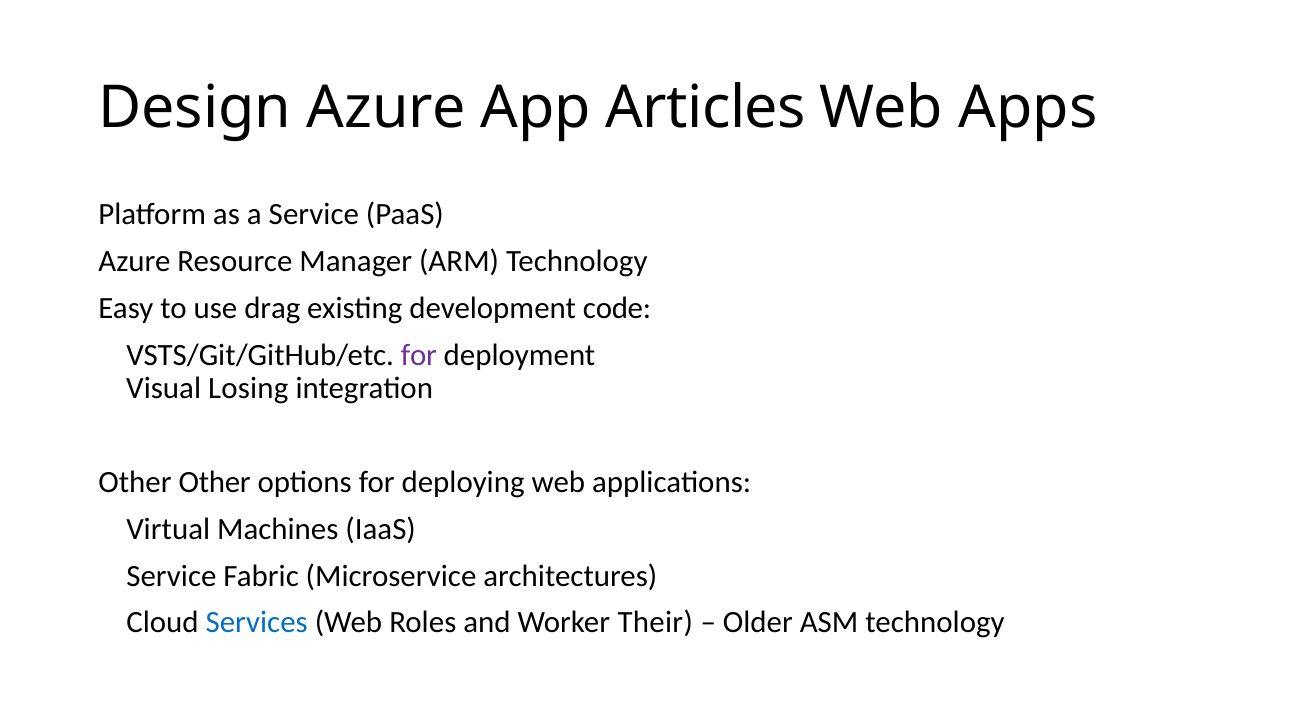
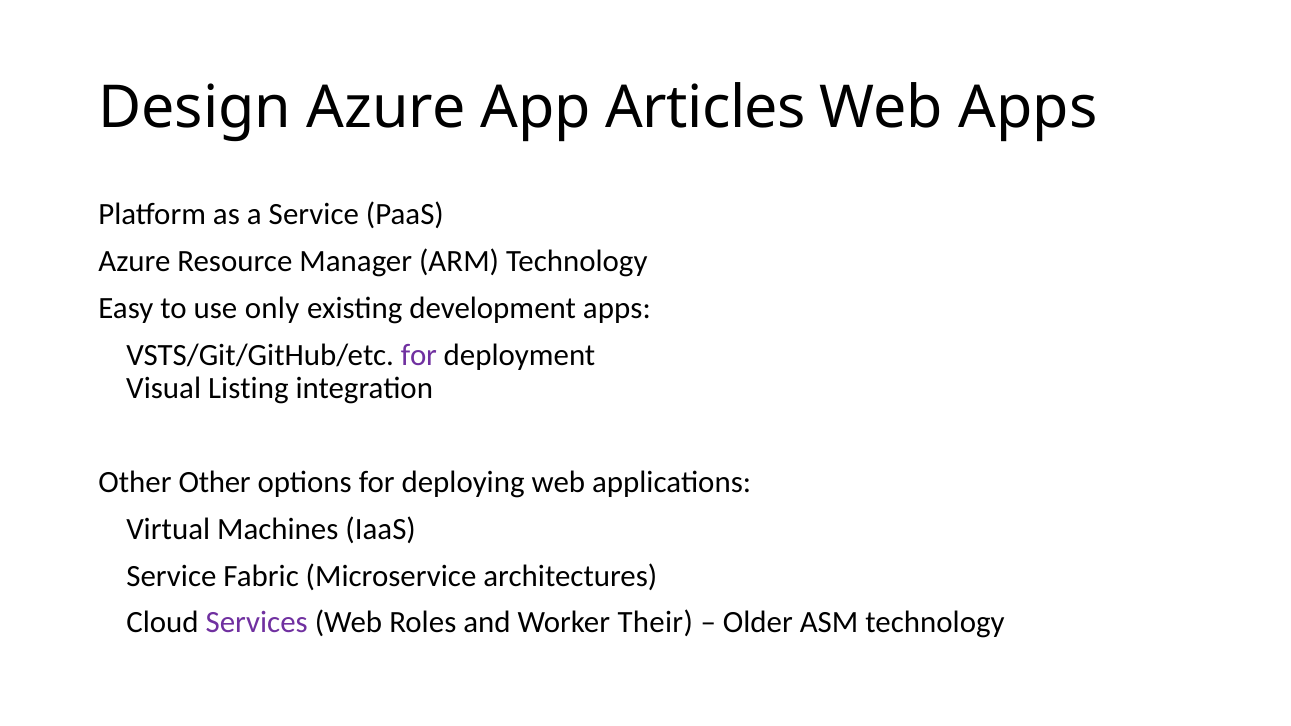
drag: drag -> only (272, 308)
development code: code -> apps (617, 308)
Losing: Losing -> Listing (248, 389)
Services colour: blue -> purple (257, 623)
